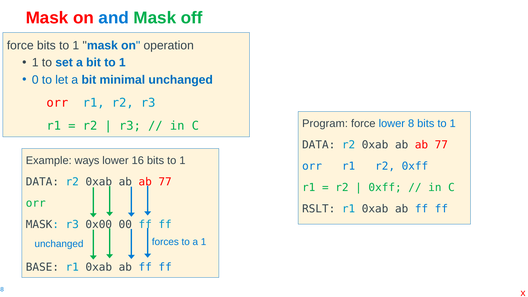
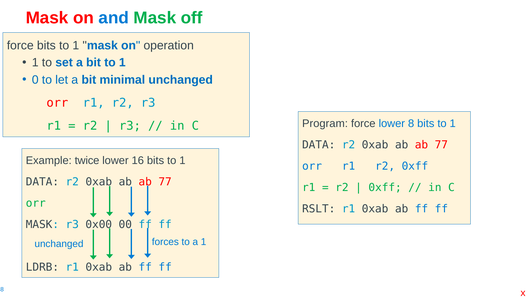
ways: ways -> twice (87, 160)
BASE: BASE -> LDRB (42, 267)
